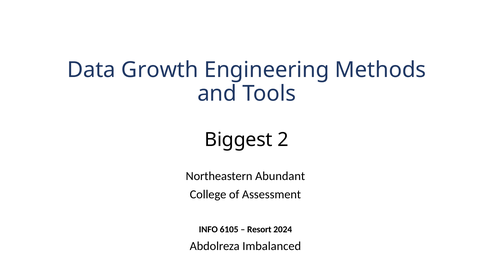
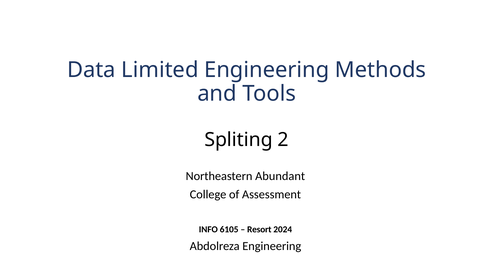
Growth: Growth -> Limited (160, 70)
Biggest: Biggest -> Spliting (239, 140)
Abdolreza Imbalanced: Imbalanced -> Engineering (272, 246)
